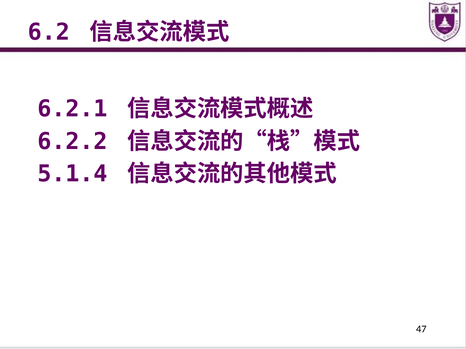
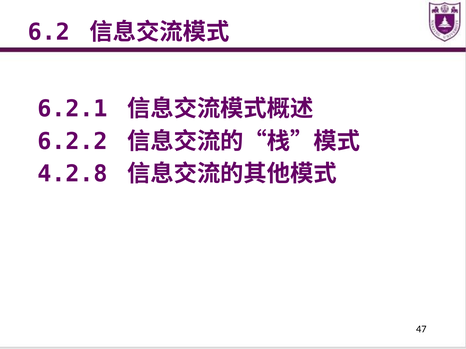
5.1.4: 5.1.4 -> 4.2.8 (72, 174)
